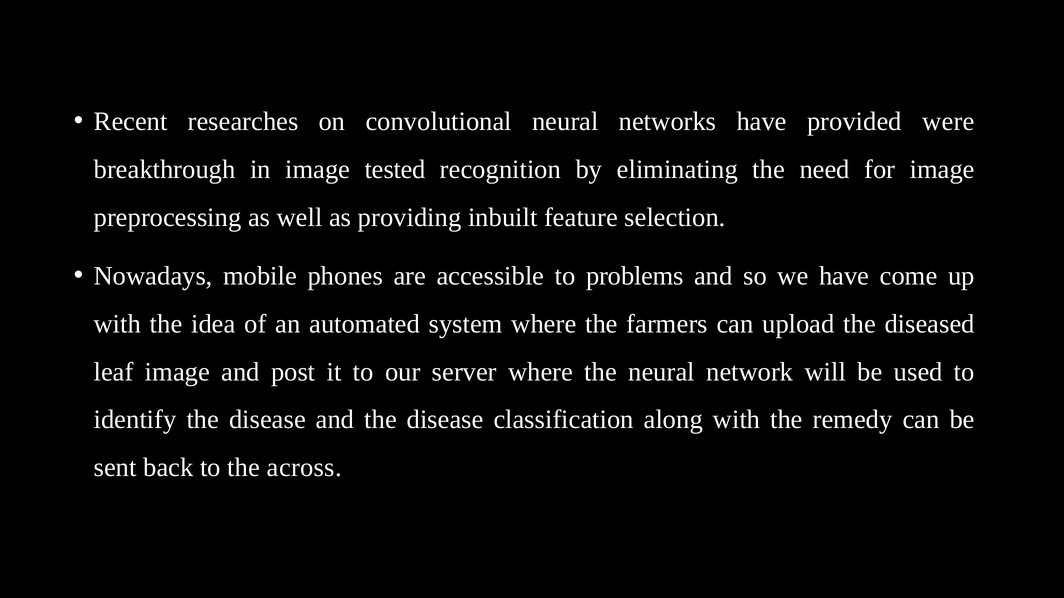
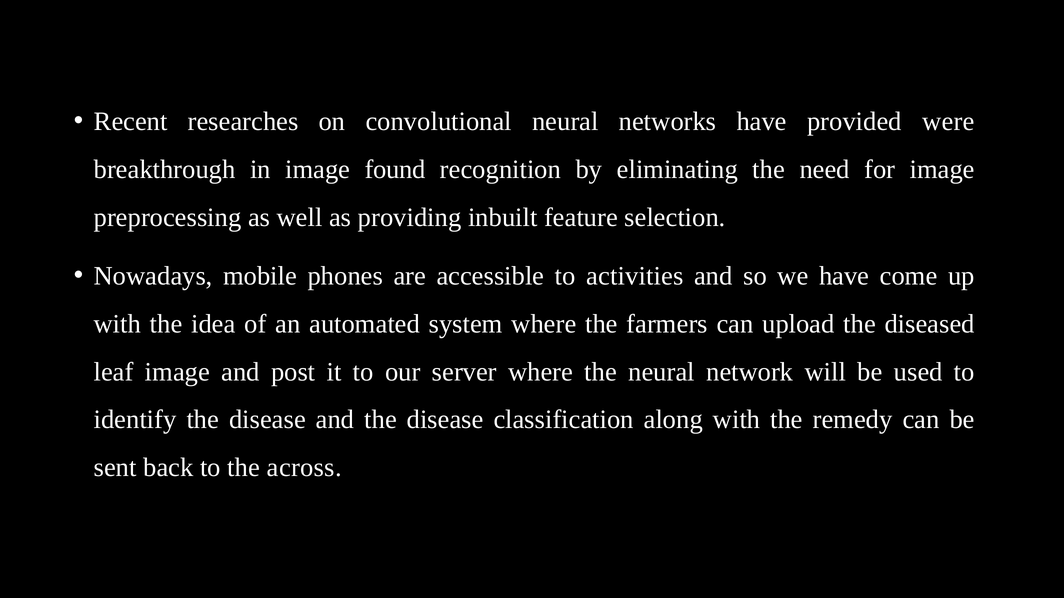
tested: tested -> found (395, 170)
problems: problems -> activities (635, 276)
